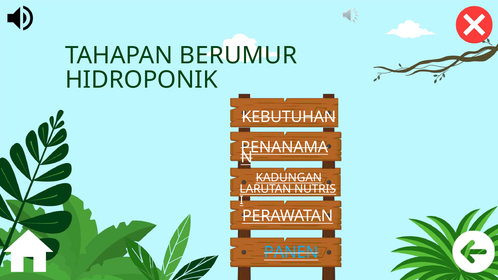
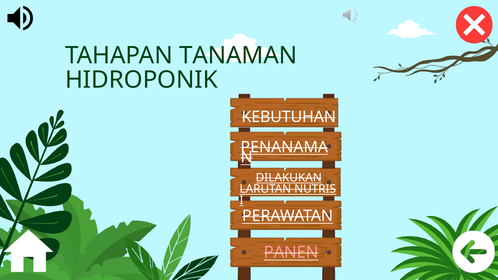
BERUMUR: BERUMUR -> TANAMAN (238, 56)
KADUNGAN: KADUNGAN -> DILAKUKAN (289, 178)
PANEN colour: light blue -> pink (291, 252)
